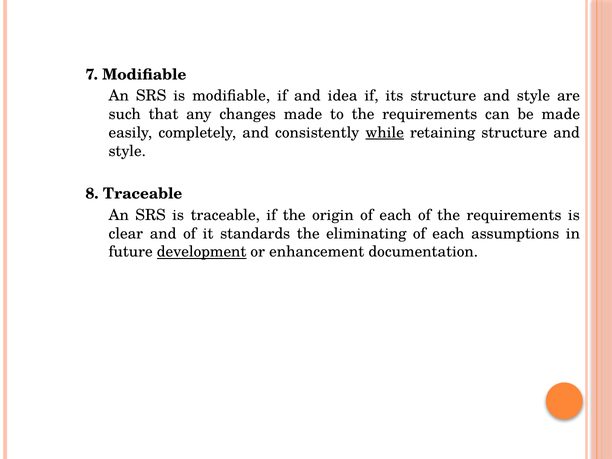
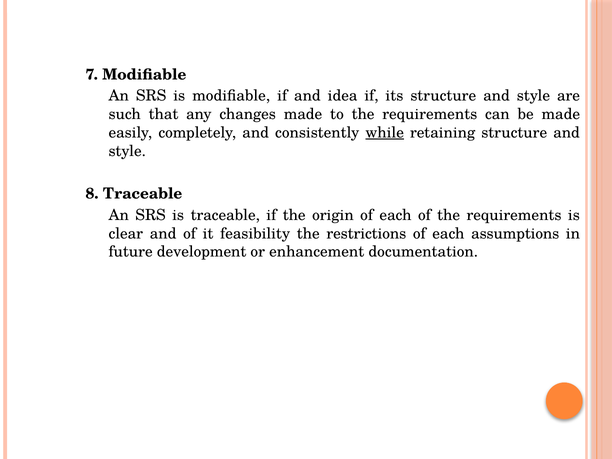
standards: standards -> feasibility (255, 234)
eliminating: eliminating -> restrictions (366, 234)
development underline: present -> none (202, 252)
